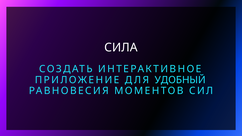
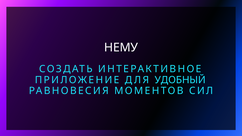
СИЛА: СИЛА -> НЕМУ (121, 48)
